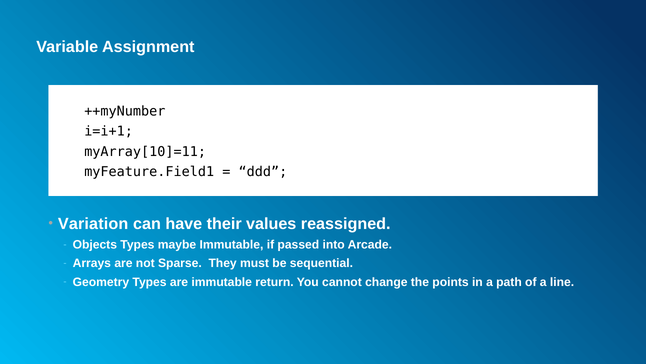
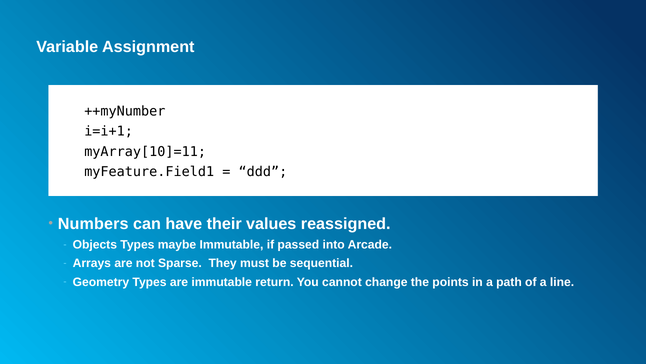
Variation: Variation -> Numbers (93, 224)
